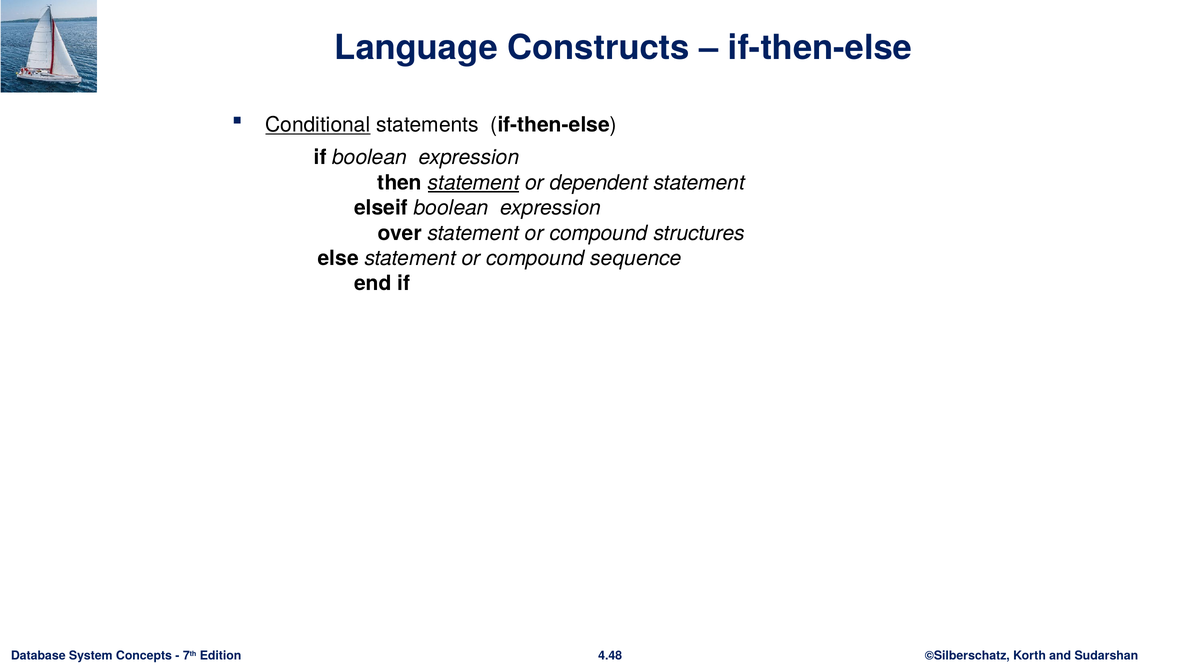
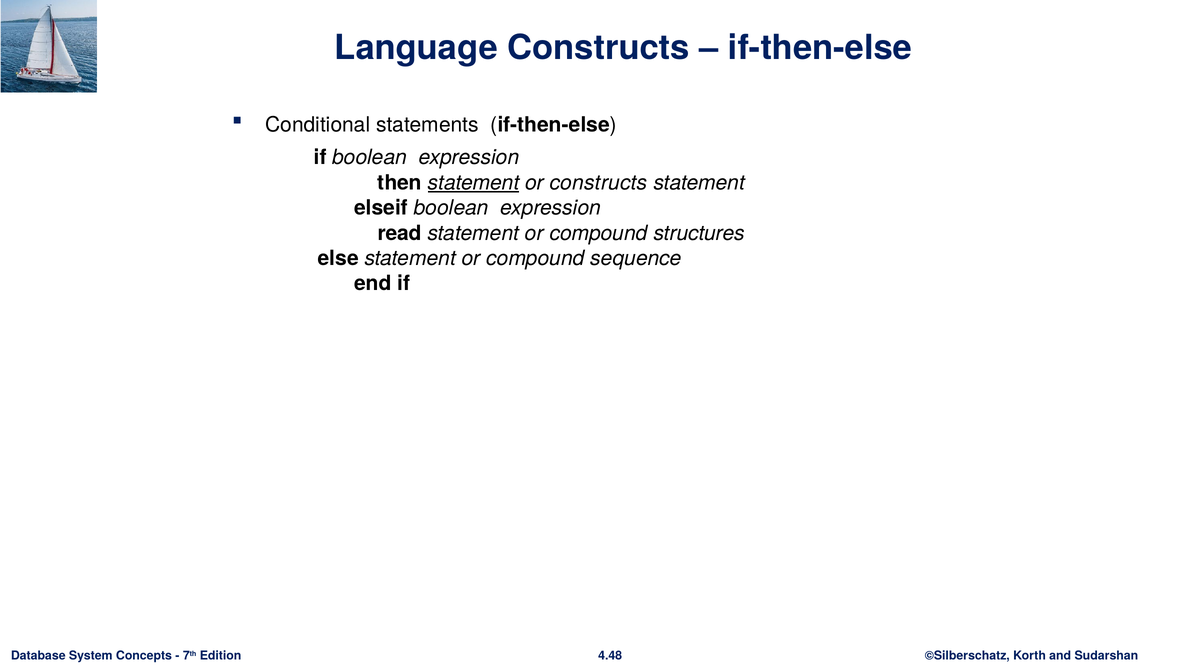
Conditional underline: present -> none (318, 125)
or dependent: dependent -> constructs (599, 183)
over: over -> read (400, 233)
